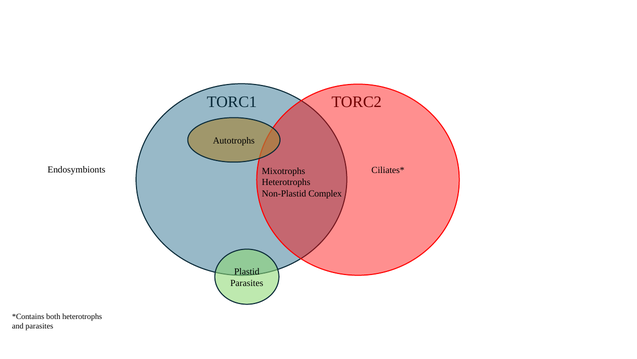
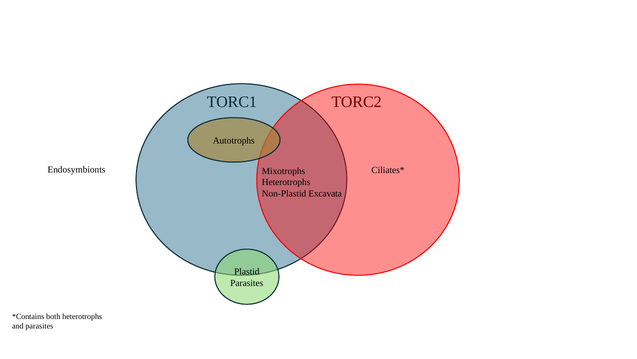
Complex: Complex -> Excavata (325, 193)
